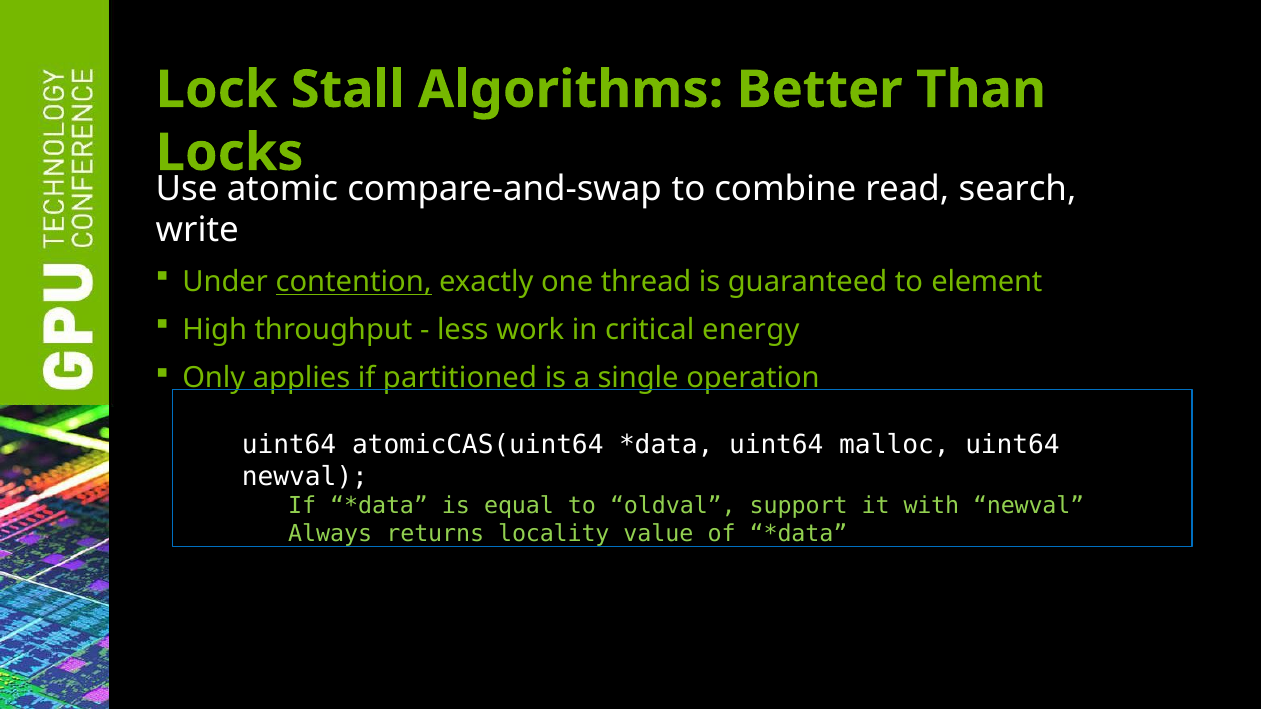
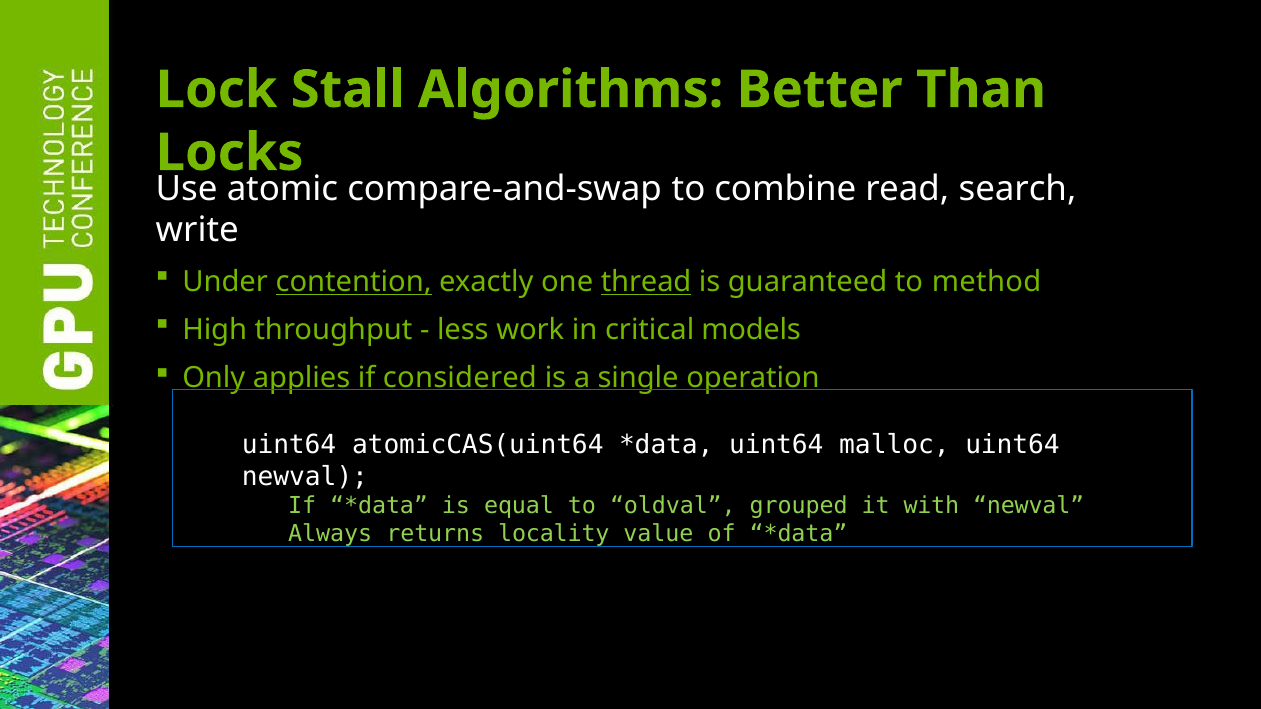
thread underline: none -> present (646, 282)
element: element -> method (987, 282)
energy: energy -> models (751, 330)
partitioned: partitioned -> considered (460, 378)
support: support -> grouped (799, 506)
